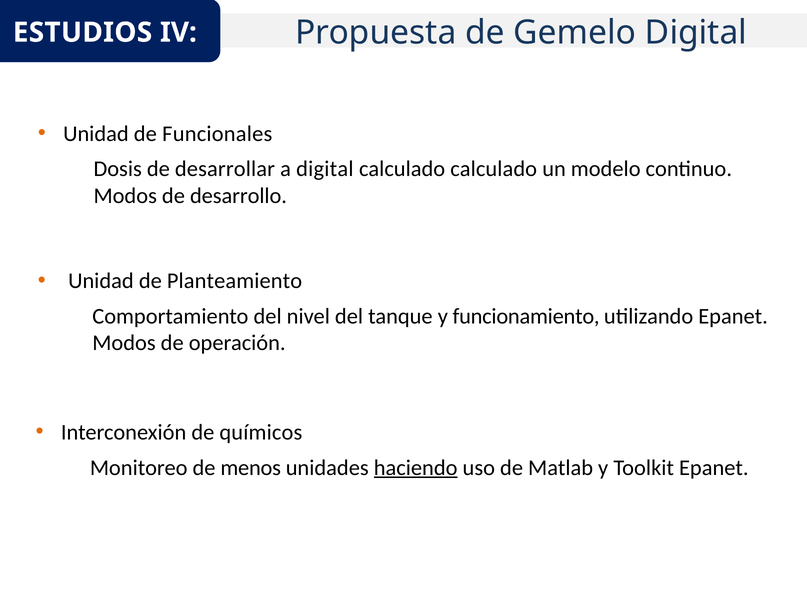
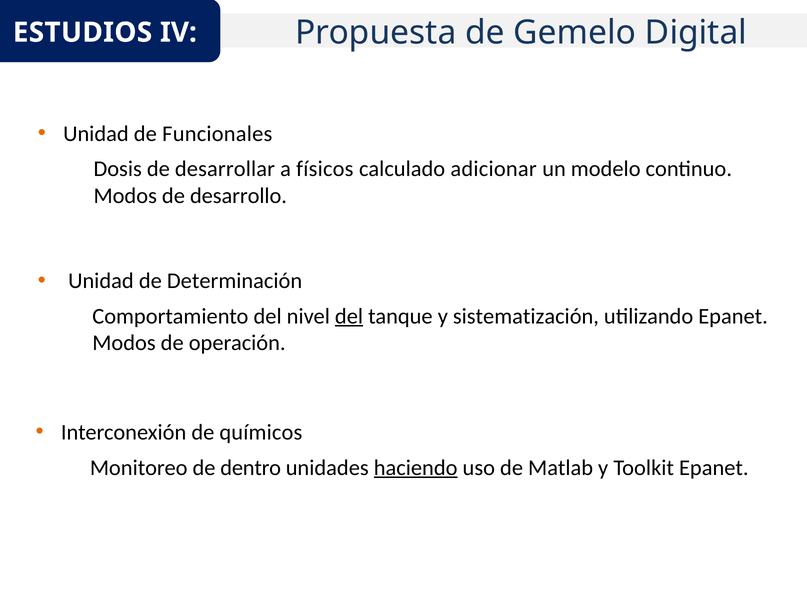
a digital: digital -> físicos (325, 169)
calculado calculado: calculado -> adicionar (494, 169)
Planteamiento: Planteamiento -> Determinación (235, 281)
del underline: none -> present (349, 316)
funcionamiento: funcionamiento -> sistematización (526, 316)
menos: menos -> dentro (251, 468)
